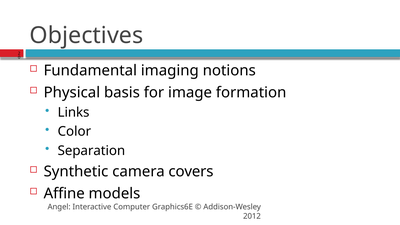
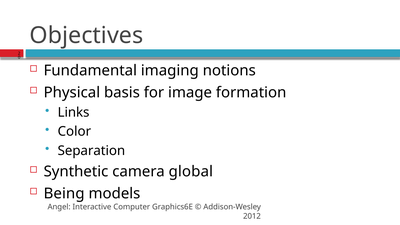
covers: covers -> global (191, 172)
Affine: Affine -> Being (64, 194)
